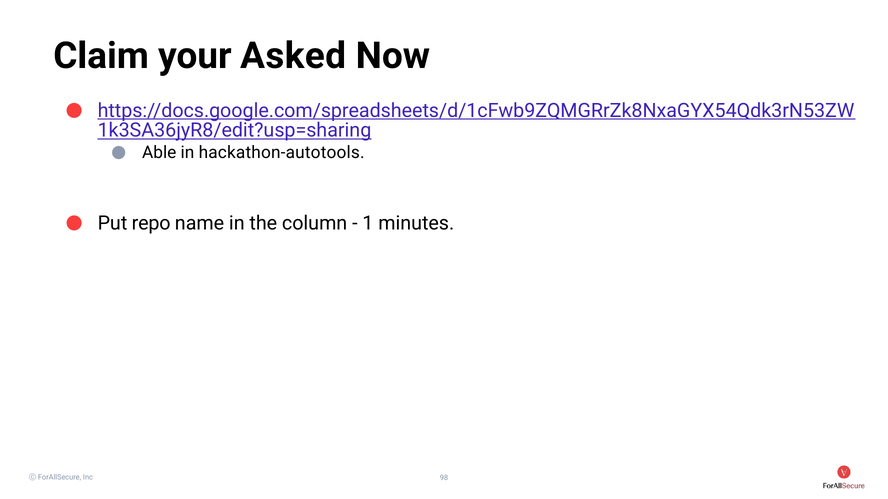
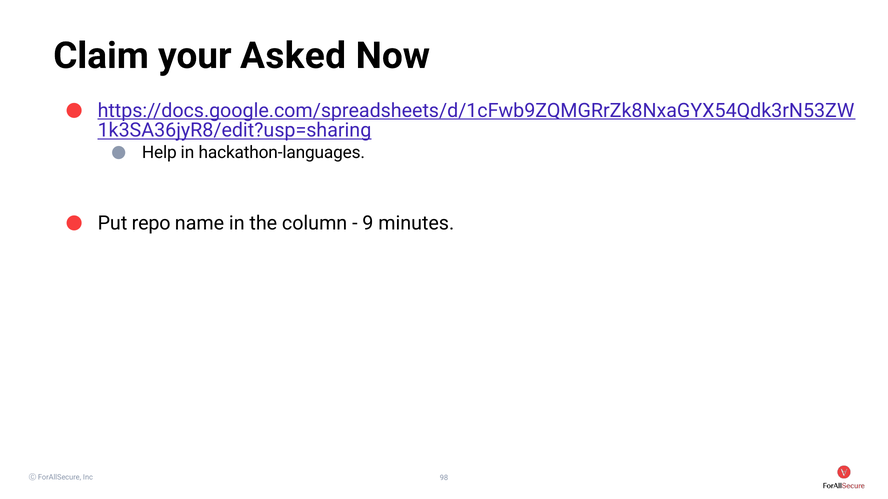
Able: Able -> Help (159, 153)
hackathon-autotools: hackathon-autotools -> hackathon-languages (282, 153)
1: 1 -> 9 (368, 223)
